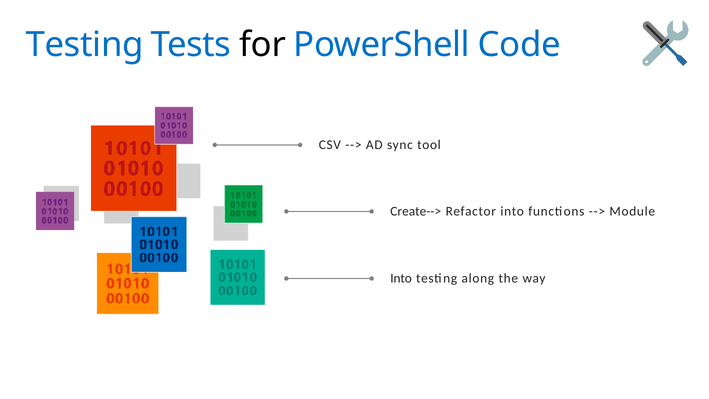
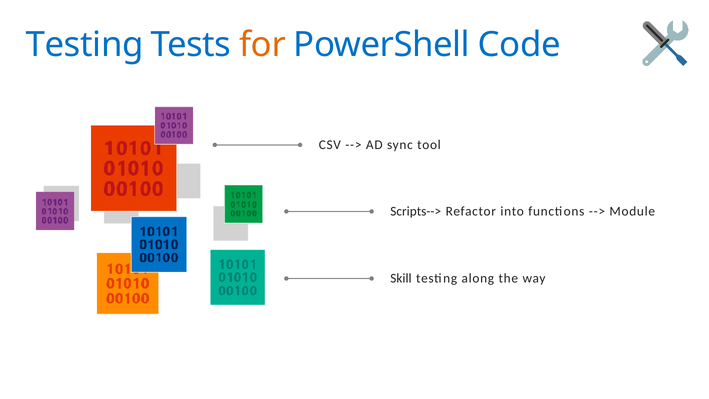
for colour: black -> orange (263, 45)
Create-->: Create--> -> Scripts--> (416, 211)
Into: Into -> Skill (401, 278)
